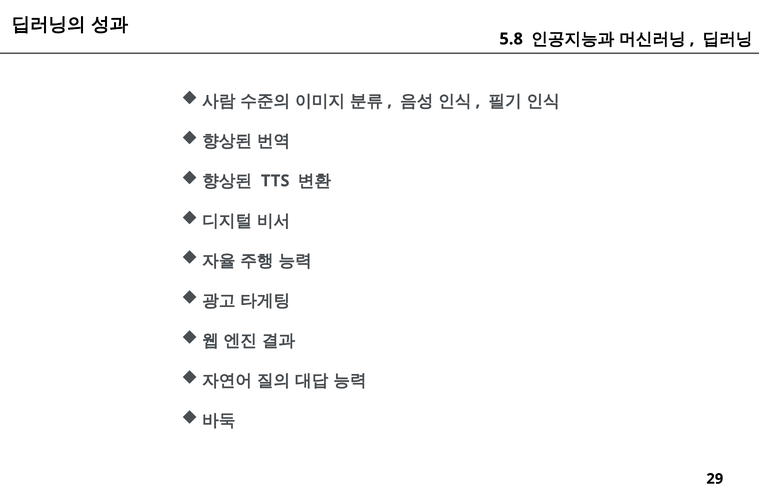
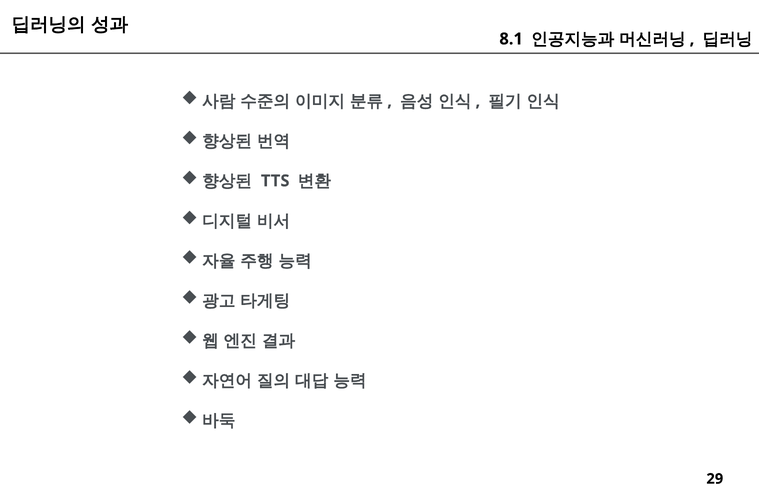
5.8: 5.8 -> 8.1 (511, 39)
